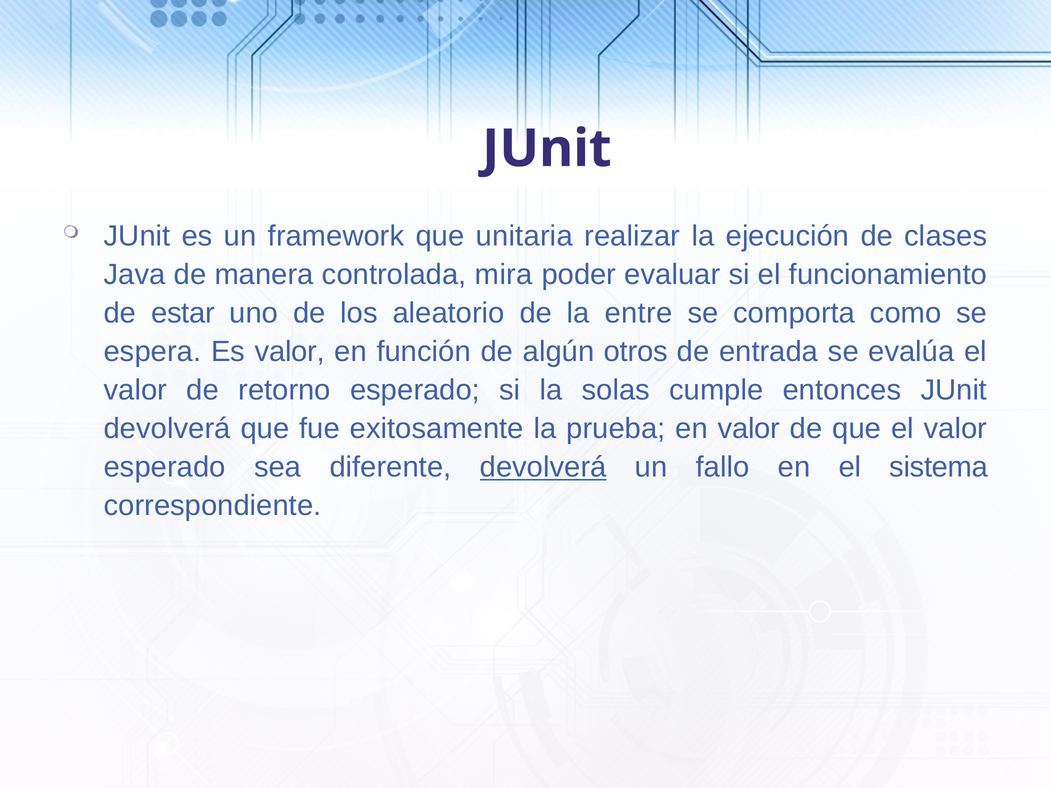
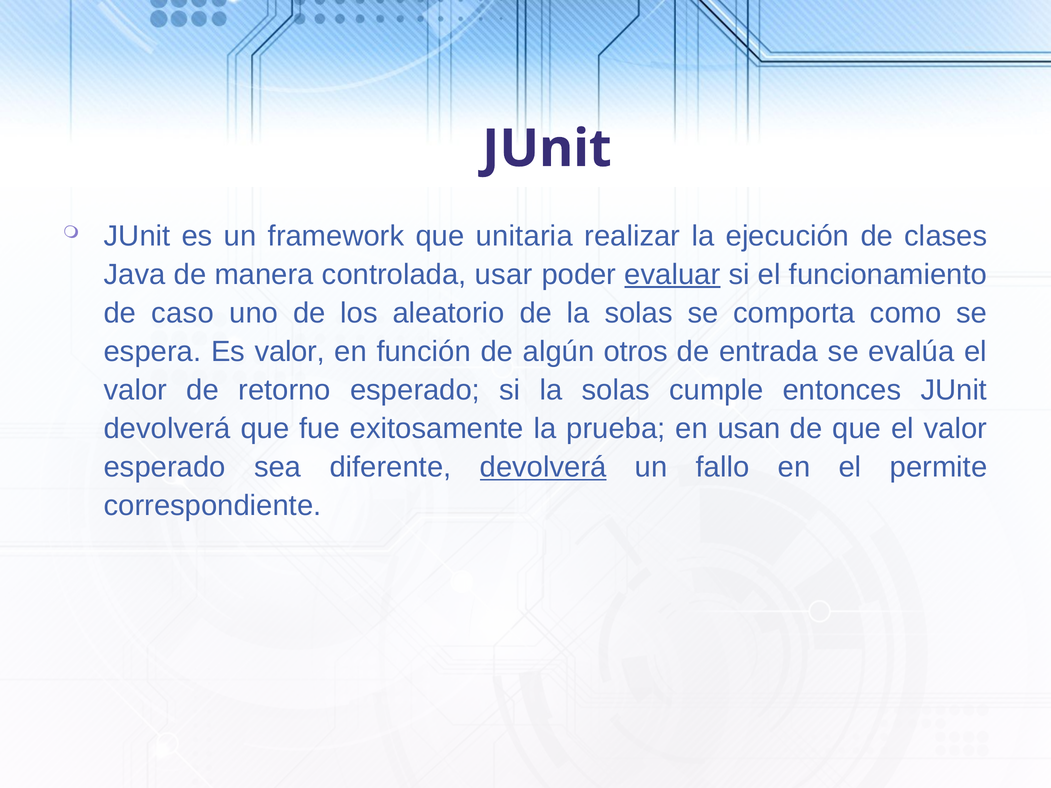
mira: mira -> usar (504, 275)
evaluar underline: none -> present (672, 275)
estar: estar -> caso (183, 313)
de la entre: entre -> solas (639, 313)
en valor: valor -> usan (749, 429)
sistema: sistema -> permite (939, 467)
